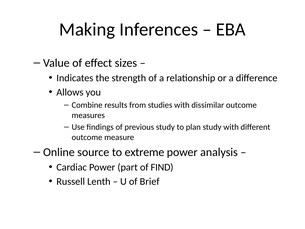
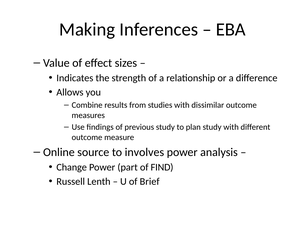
extreme: extreme -> involves (144, 152)
Cardiac: Cardiac -> Change (72, 167)
